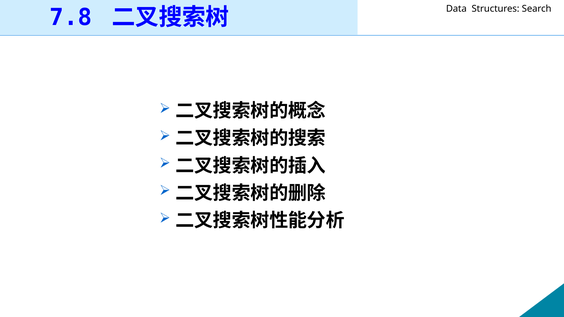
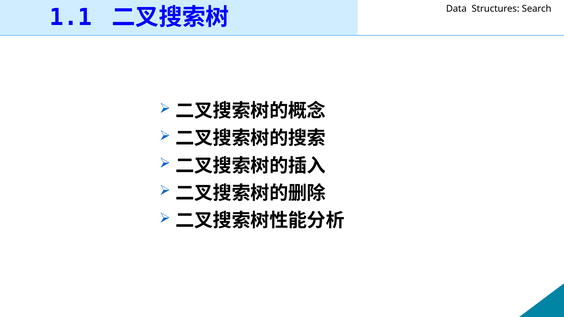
7.8: 7.8 -> 1.1 (71, 17)
